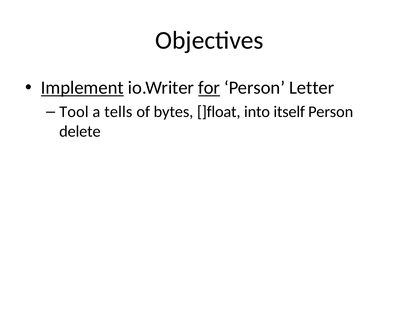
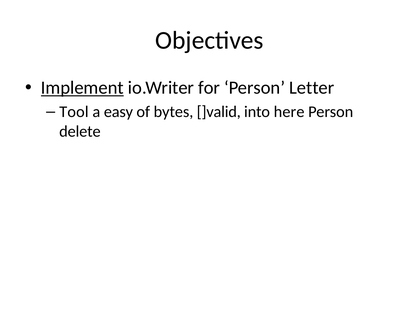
for underline: present -> none (209, 88)
tells: tells -> easy (118, 112)
]float: ]float -> ]valid (219, 112)
itself: itself -> here (289, 112)
